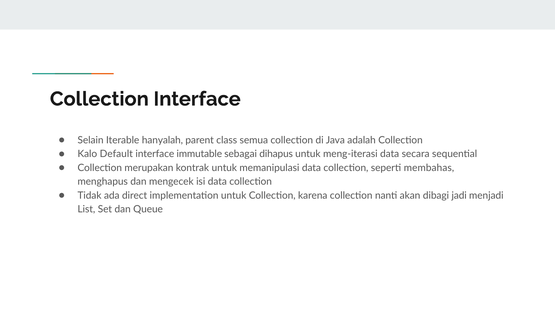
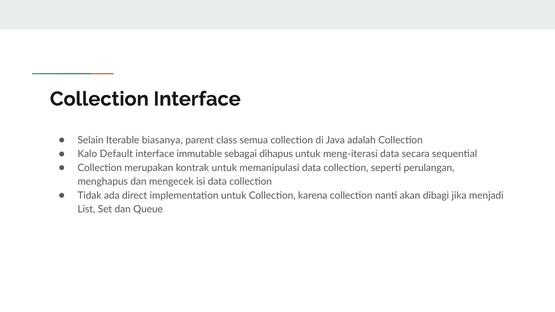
hanyalah: hanyalah -> biasanya (162, 140)
membahas: membahas -> perulangan (429, 168)
jadi: jadi -> jika (459, 196)
